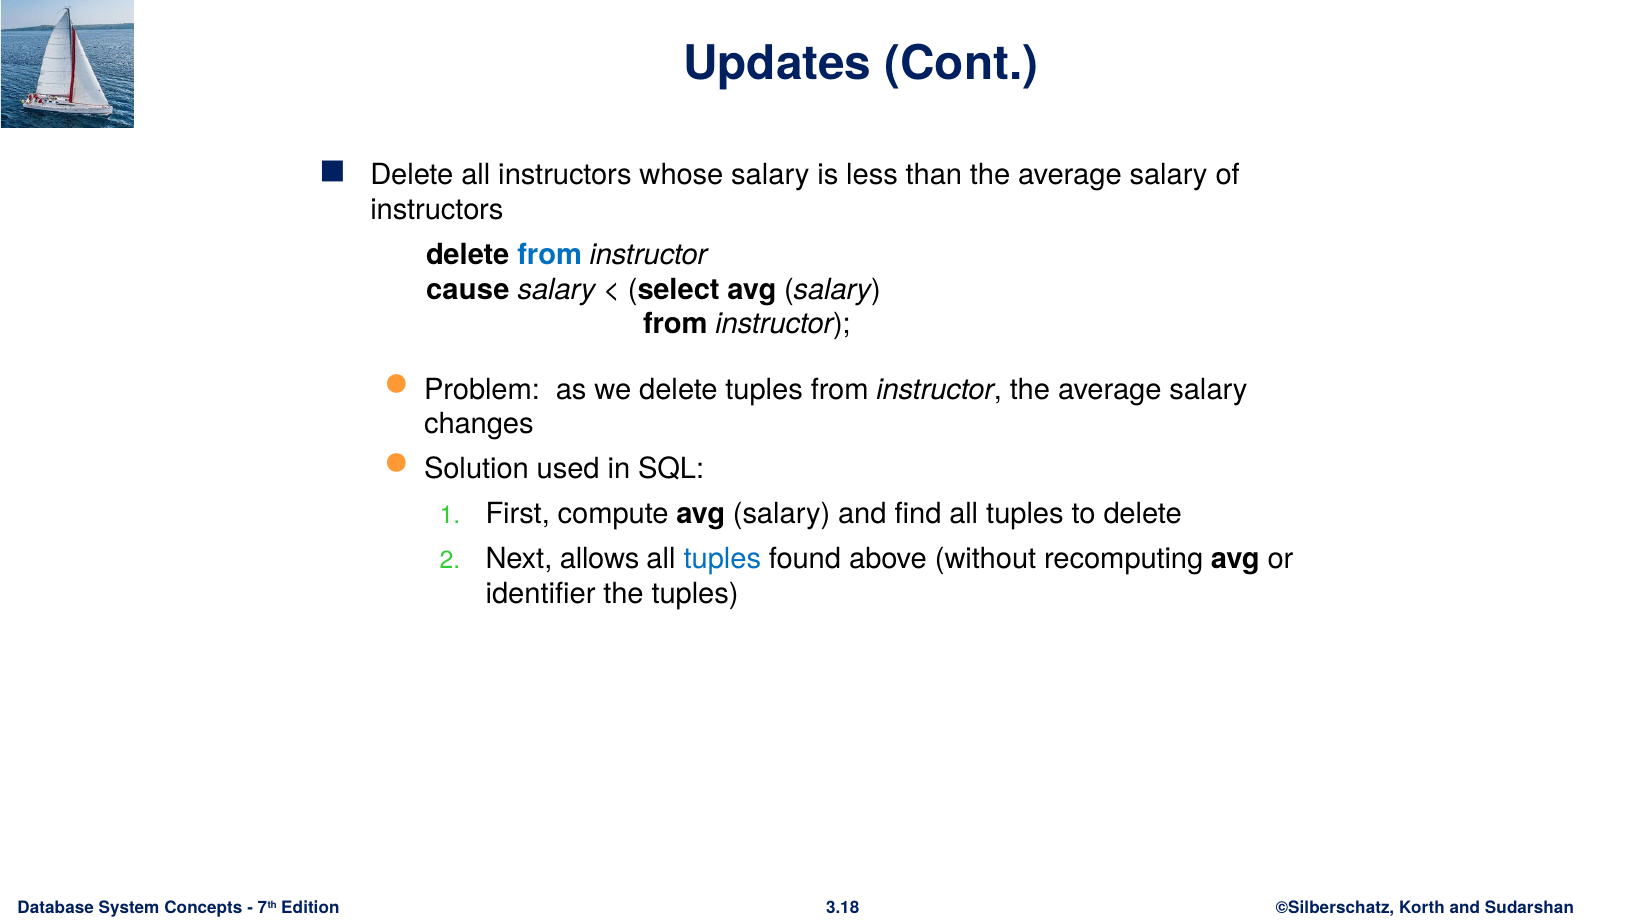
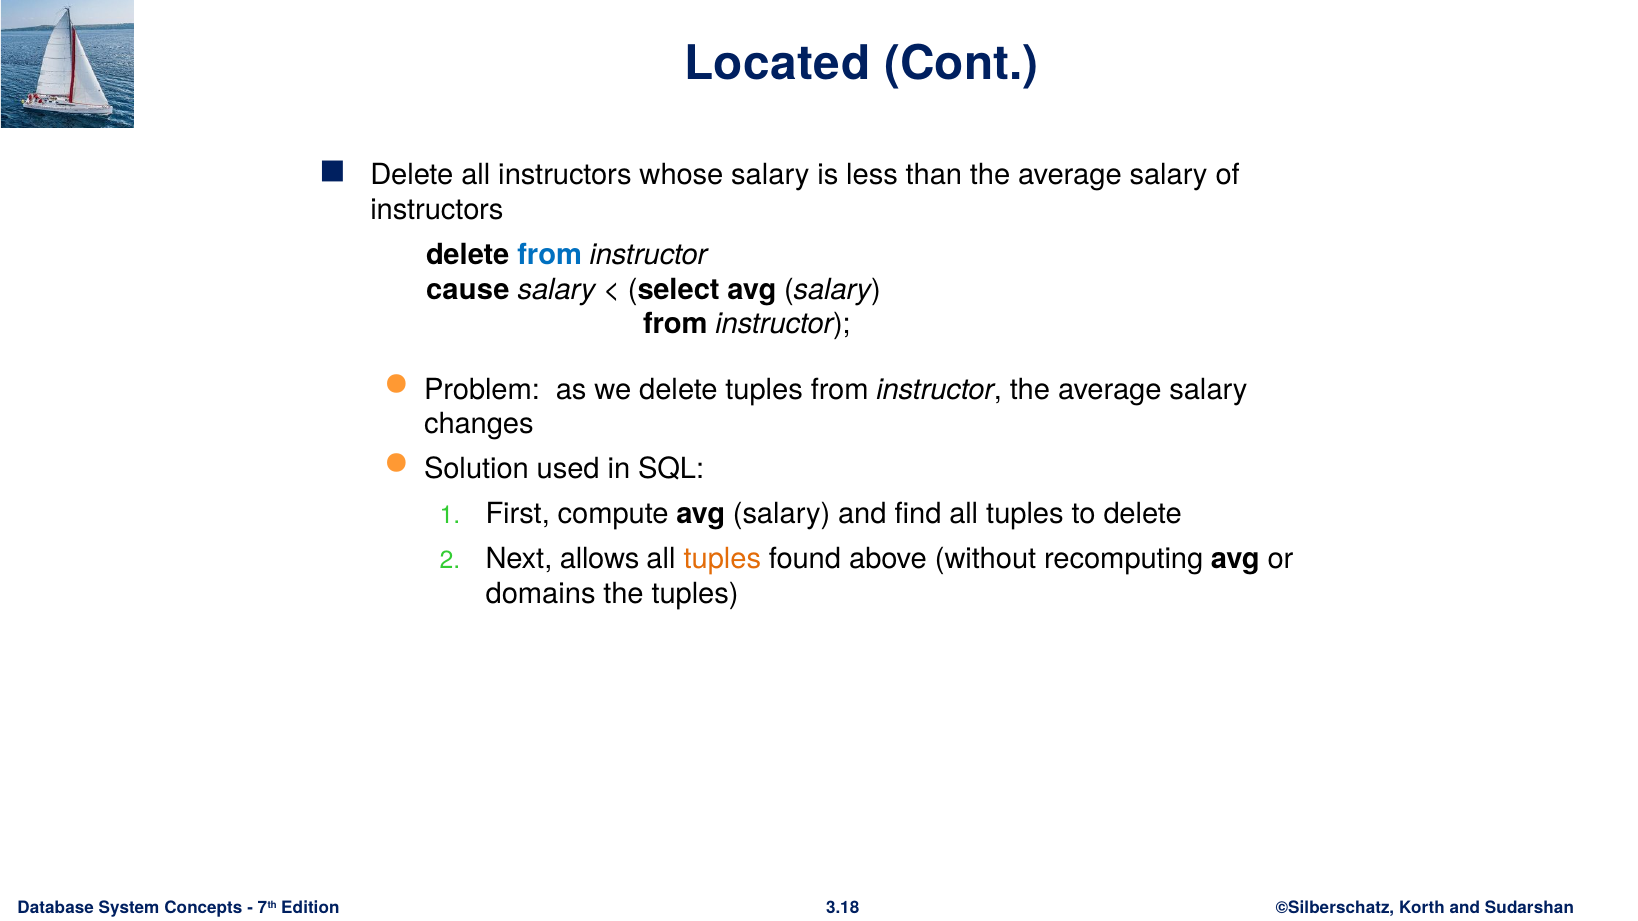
Updates: Updates -> Located (777, 64)
tuples colour: blue -> orange (722, 559)
identifier: identifier -> domains (541, 594)
